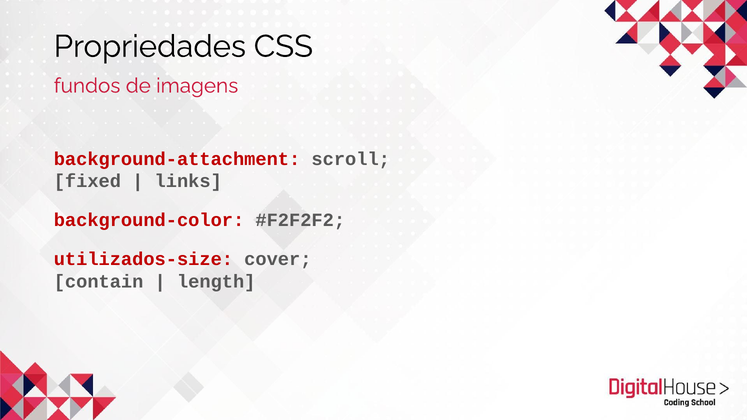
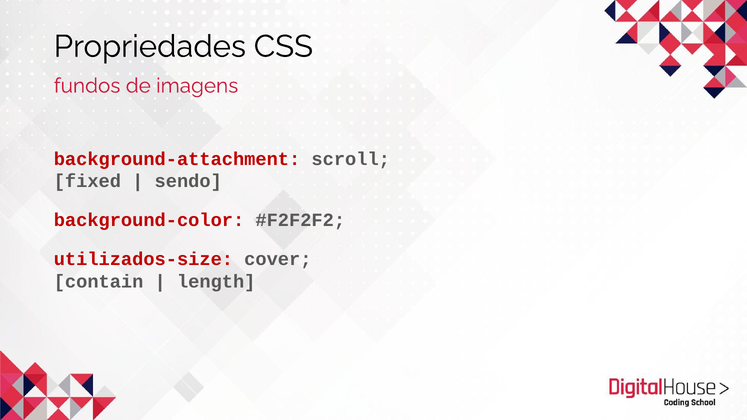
links: links -> sendo (188, 181)
